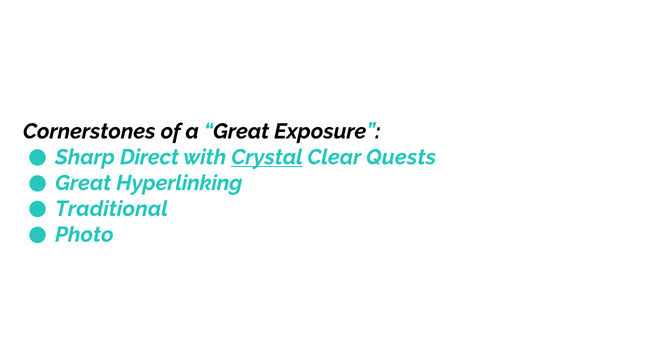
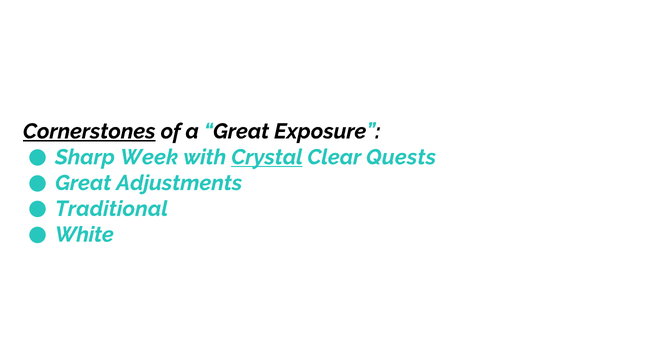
Cornerstones underline: none -> present (89, 131)
Direct: Direct -> Week (149, 157)
Hyperlinking: Hyperlinking -> Adjustments (179, 183)
Photo: Photo -> White (84, 234)
